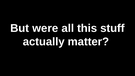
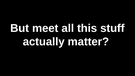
were: were -> meet (45, 28)
